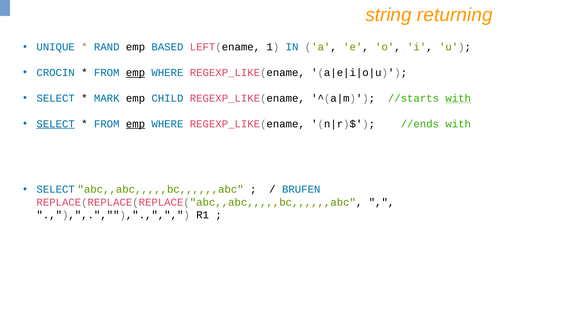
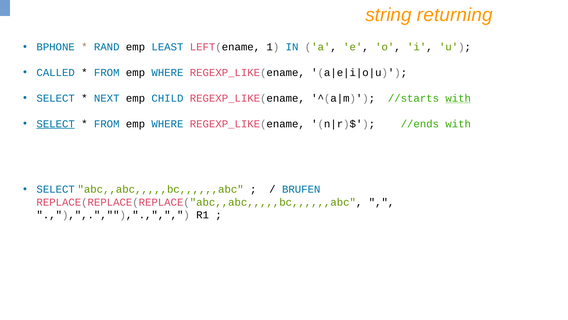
UNIQUE: UNIQUE -> BPHONE (56, 47)
BASED: BASED -> LEAST (167, 47)
CROCIN: CROCIN -> CALLED (56, 73)
emp underline: present -> none (135, 73)
MARK: MARK -> NEXT (107, 98)
emp underline: present -> none (135, 124)
